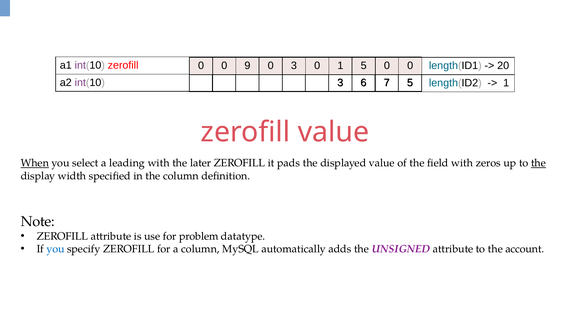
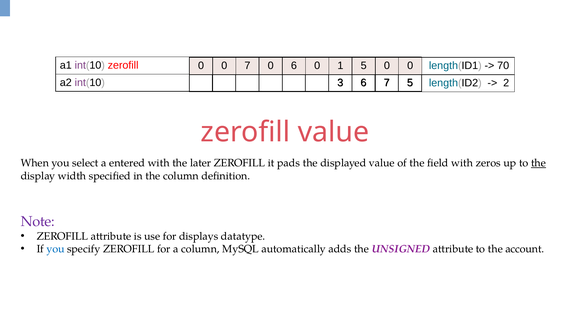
0 9: 9 -> 7 (247, 66)
0 3: 3 -> 6 (294, 66)
20: 20 -> 70 (503, 66)
1: 1 -> 2 (506, 83)
When underline: present -> none (35, 163)
leading: leading -> entered (127, 163)
Note colour: black -> purple (38, 221)
problem: problem -> displays (199, 236)
